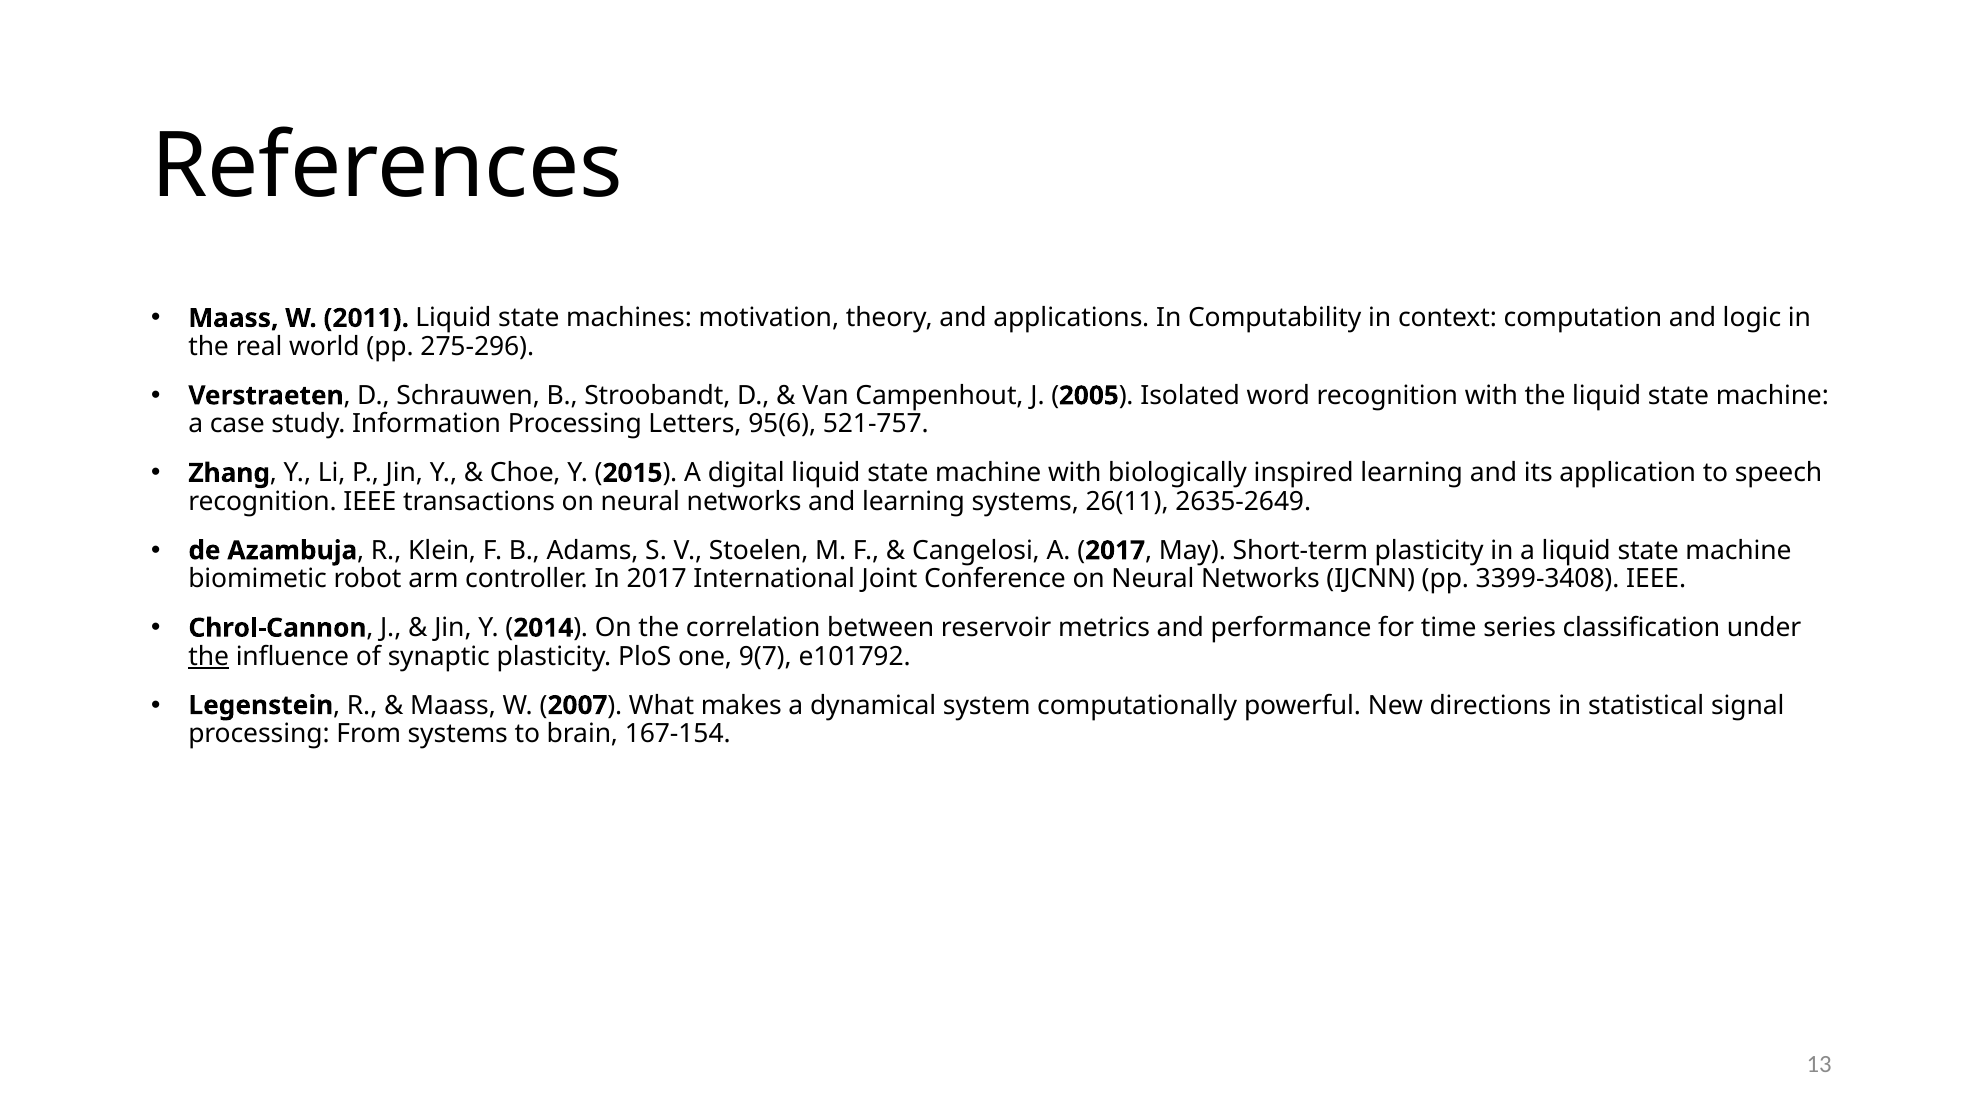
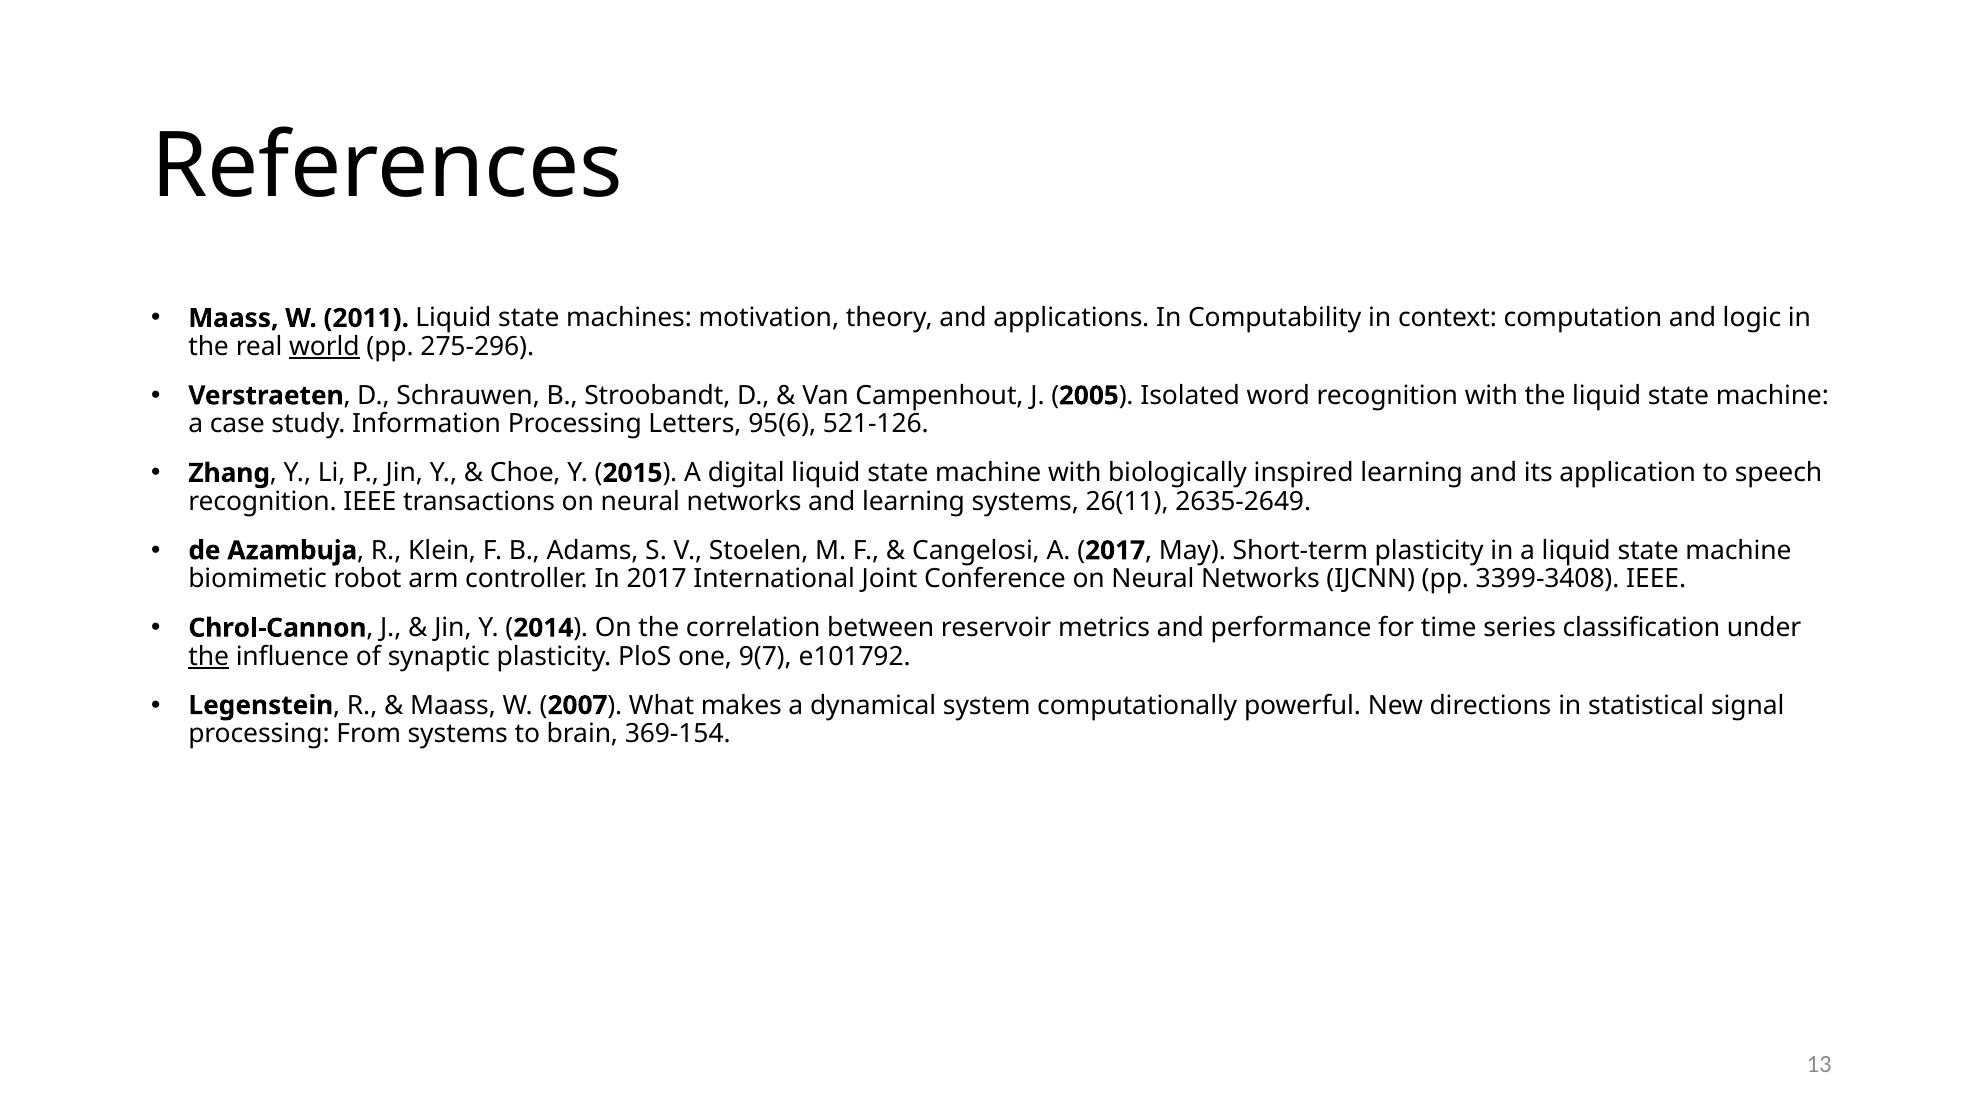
world underline: none -> present (324, 347)
521-757: 521-757 -> 521-126 (876, 424)
167-154: 167-154 -> 369-154 (678, 734)
